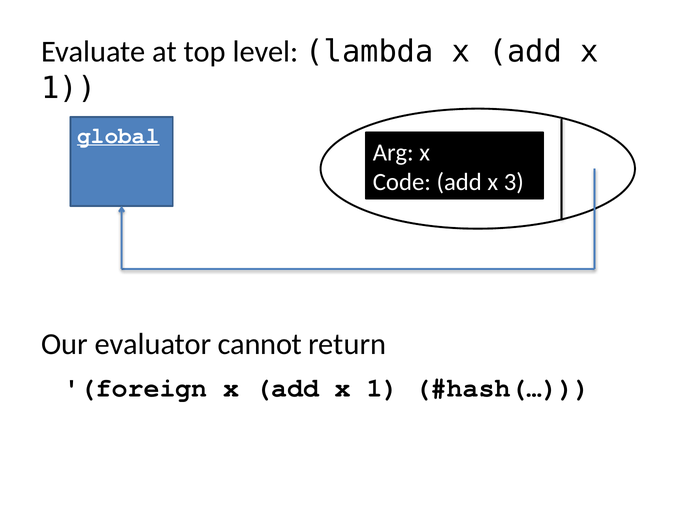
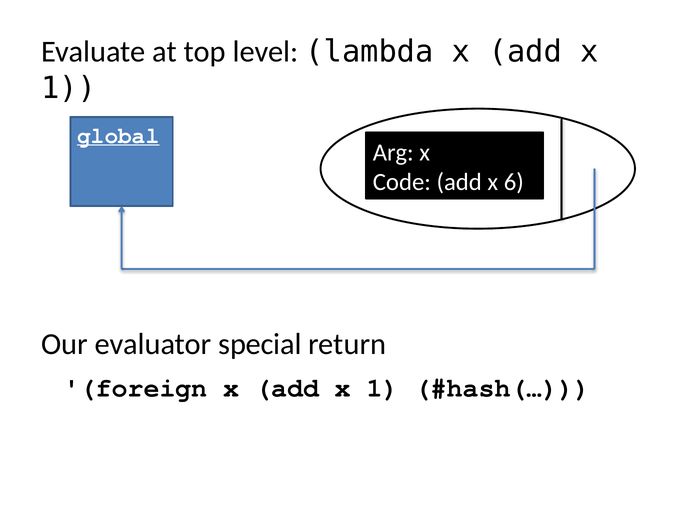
3: 3 -> 6 (514, 182)
cannot: cannot -> special (260, 344)
